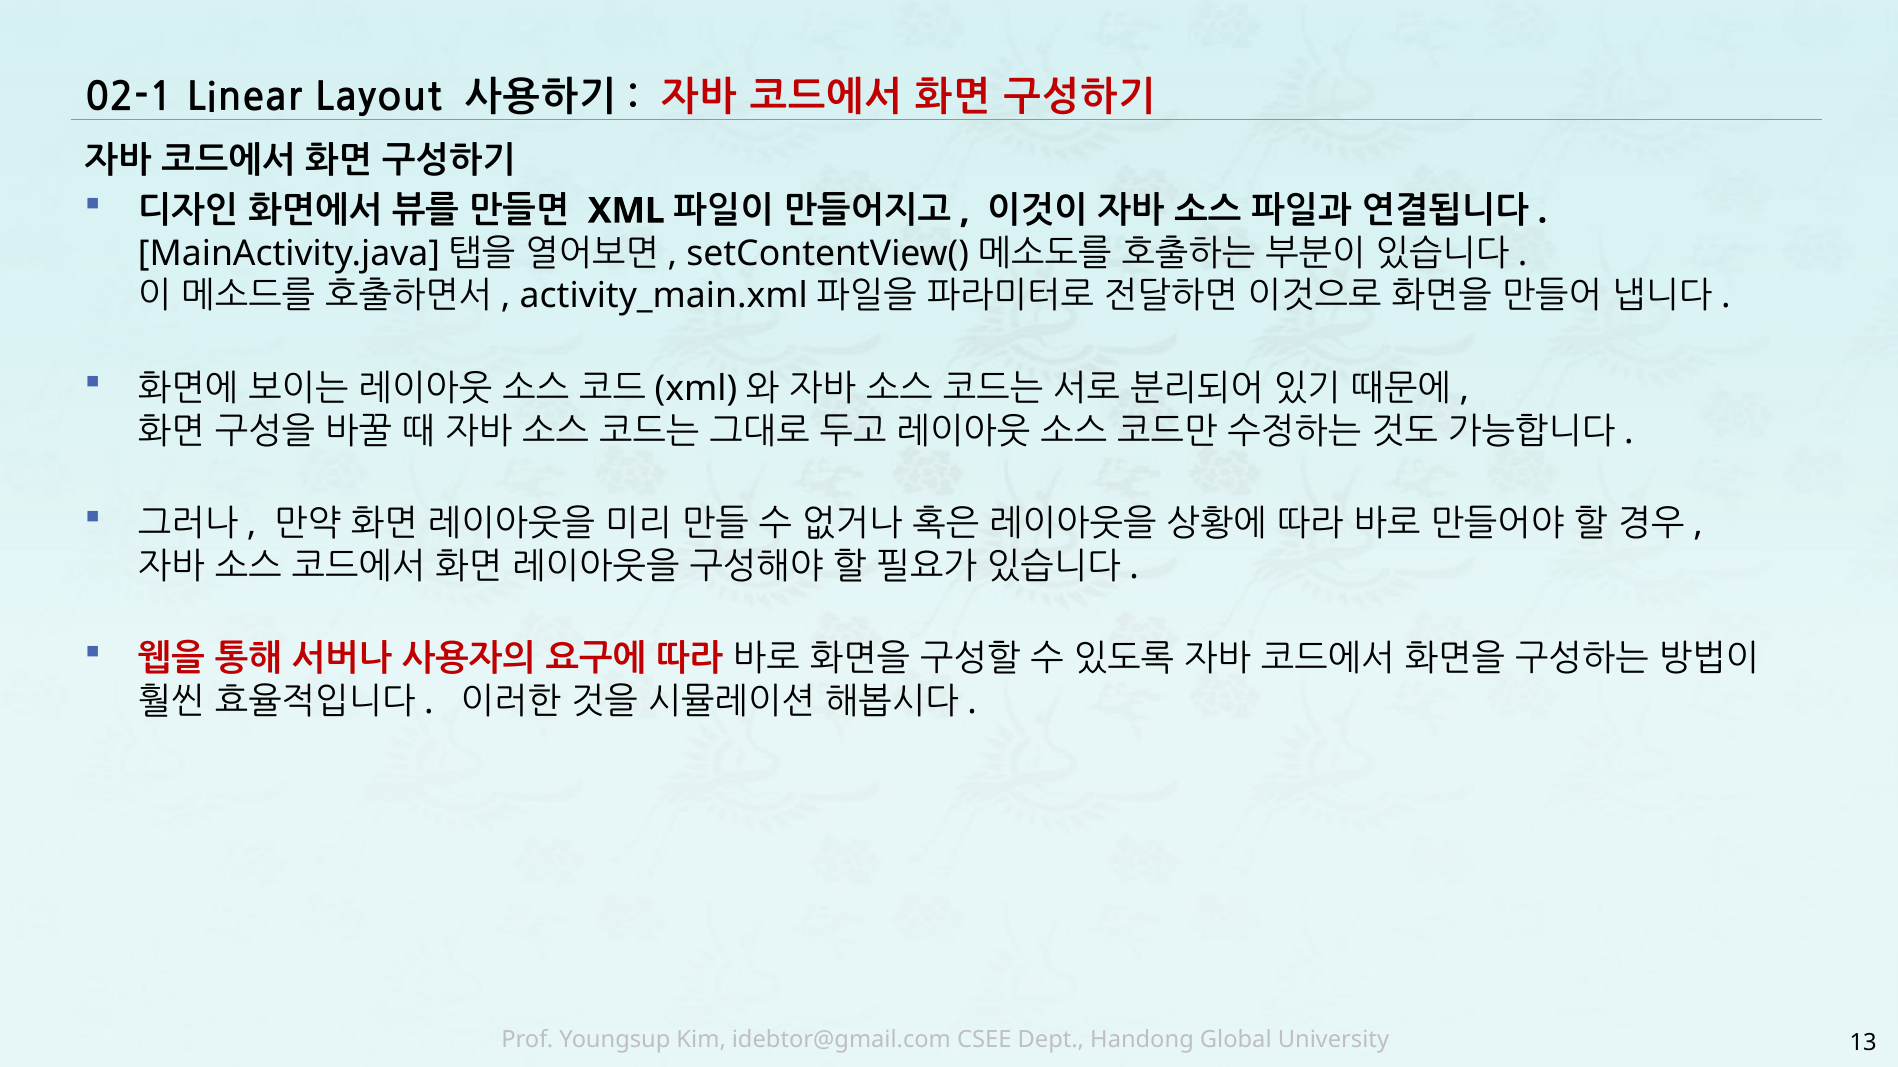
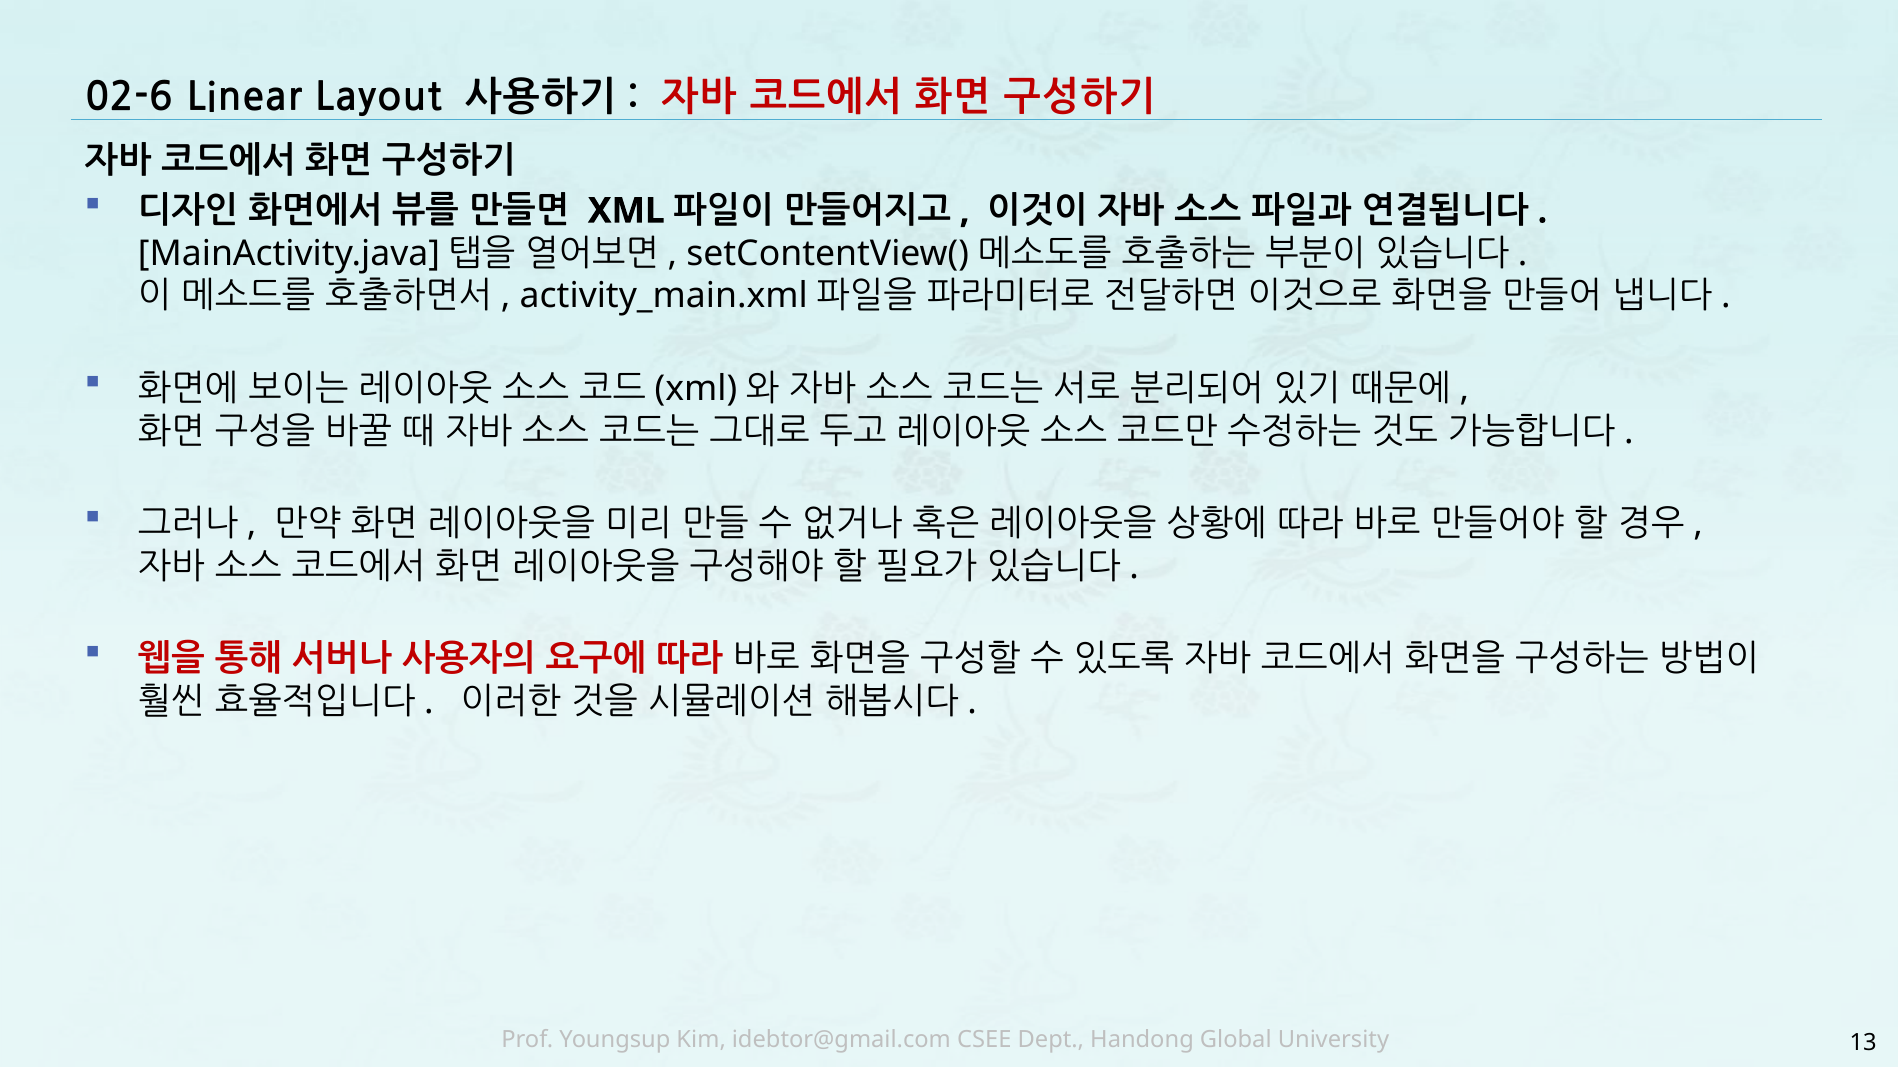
02-1: 02-1 -> 02-6 (129, 98)
